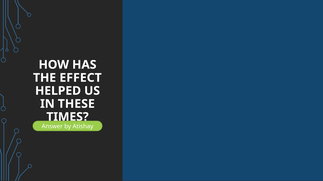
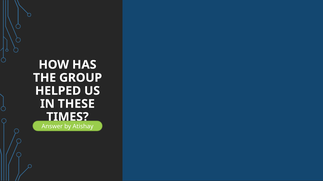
EFFECT: EFFECT -> GROUP (81, 78)
